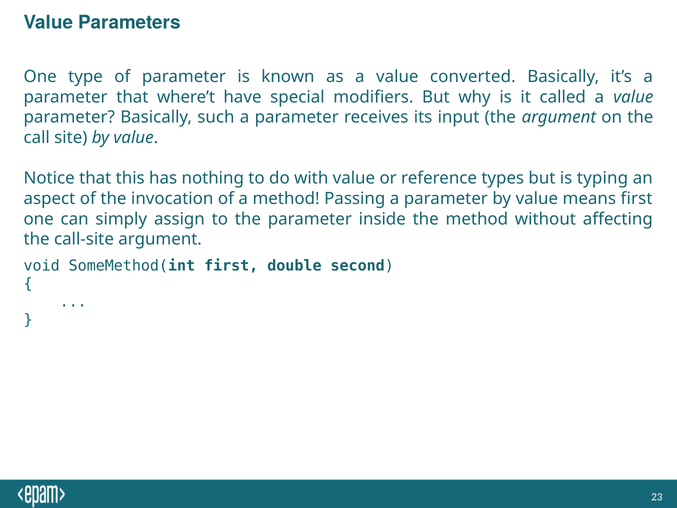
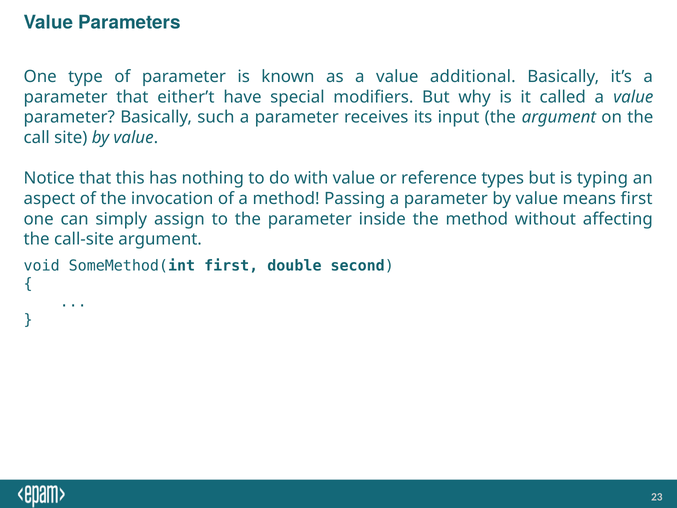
converted: converted -> additional (473, 77)
where’t: where’t -> either’t (186, 97)
